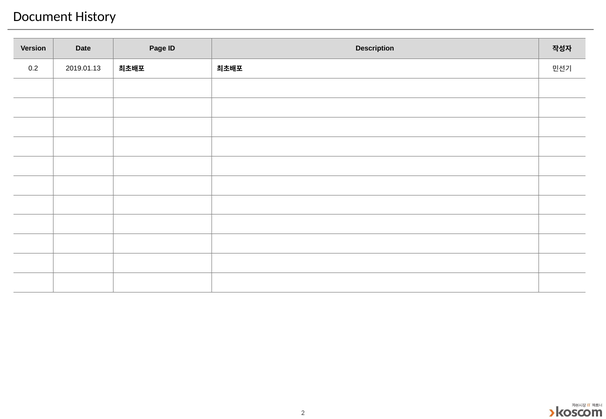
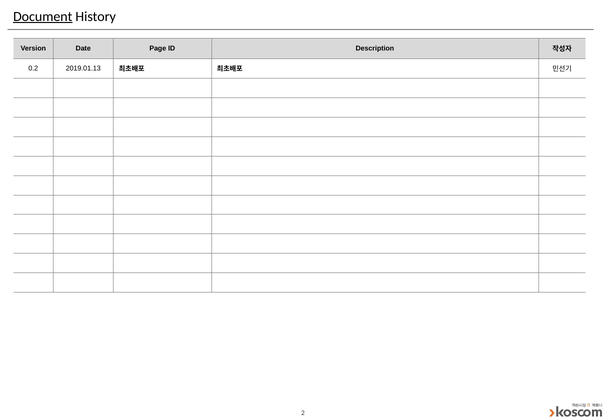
Document underline: none -> present (43, 17)
